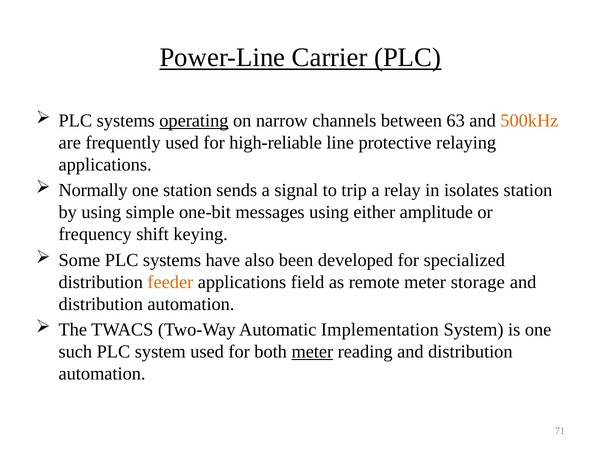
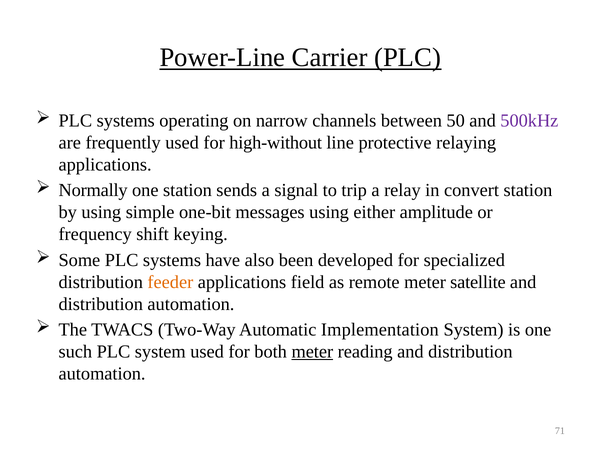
operating underline: present -> none (194, 120)
63: 63 -> 50 (456, 120)
500kHz colour: orange -> purple (529, 120)
high-reliable: high-reliable -> high-without (276, 142)
isolates: isolates -> convert (472, 190)
storage: storage -> satellite (478, 282)
